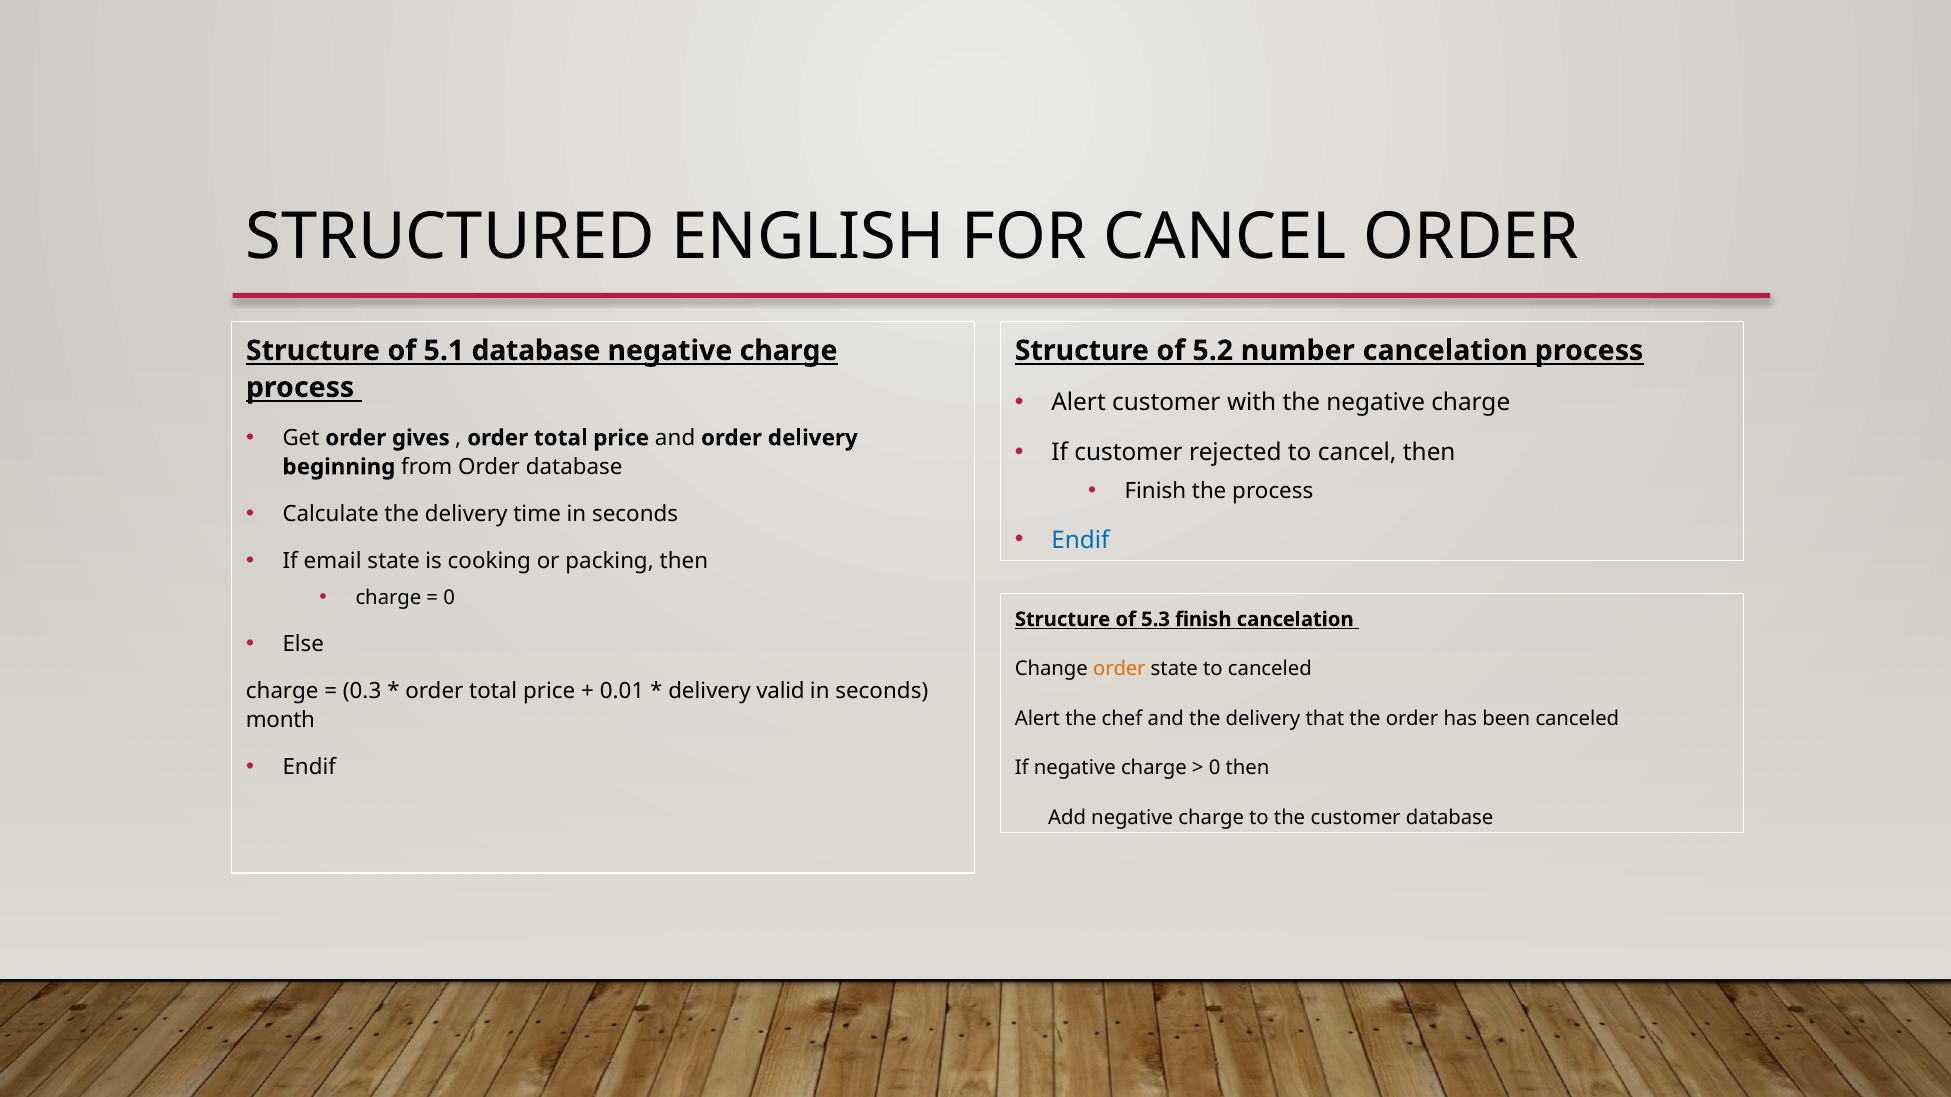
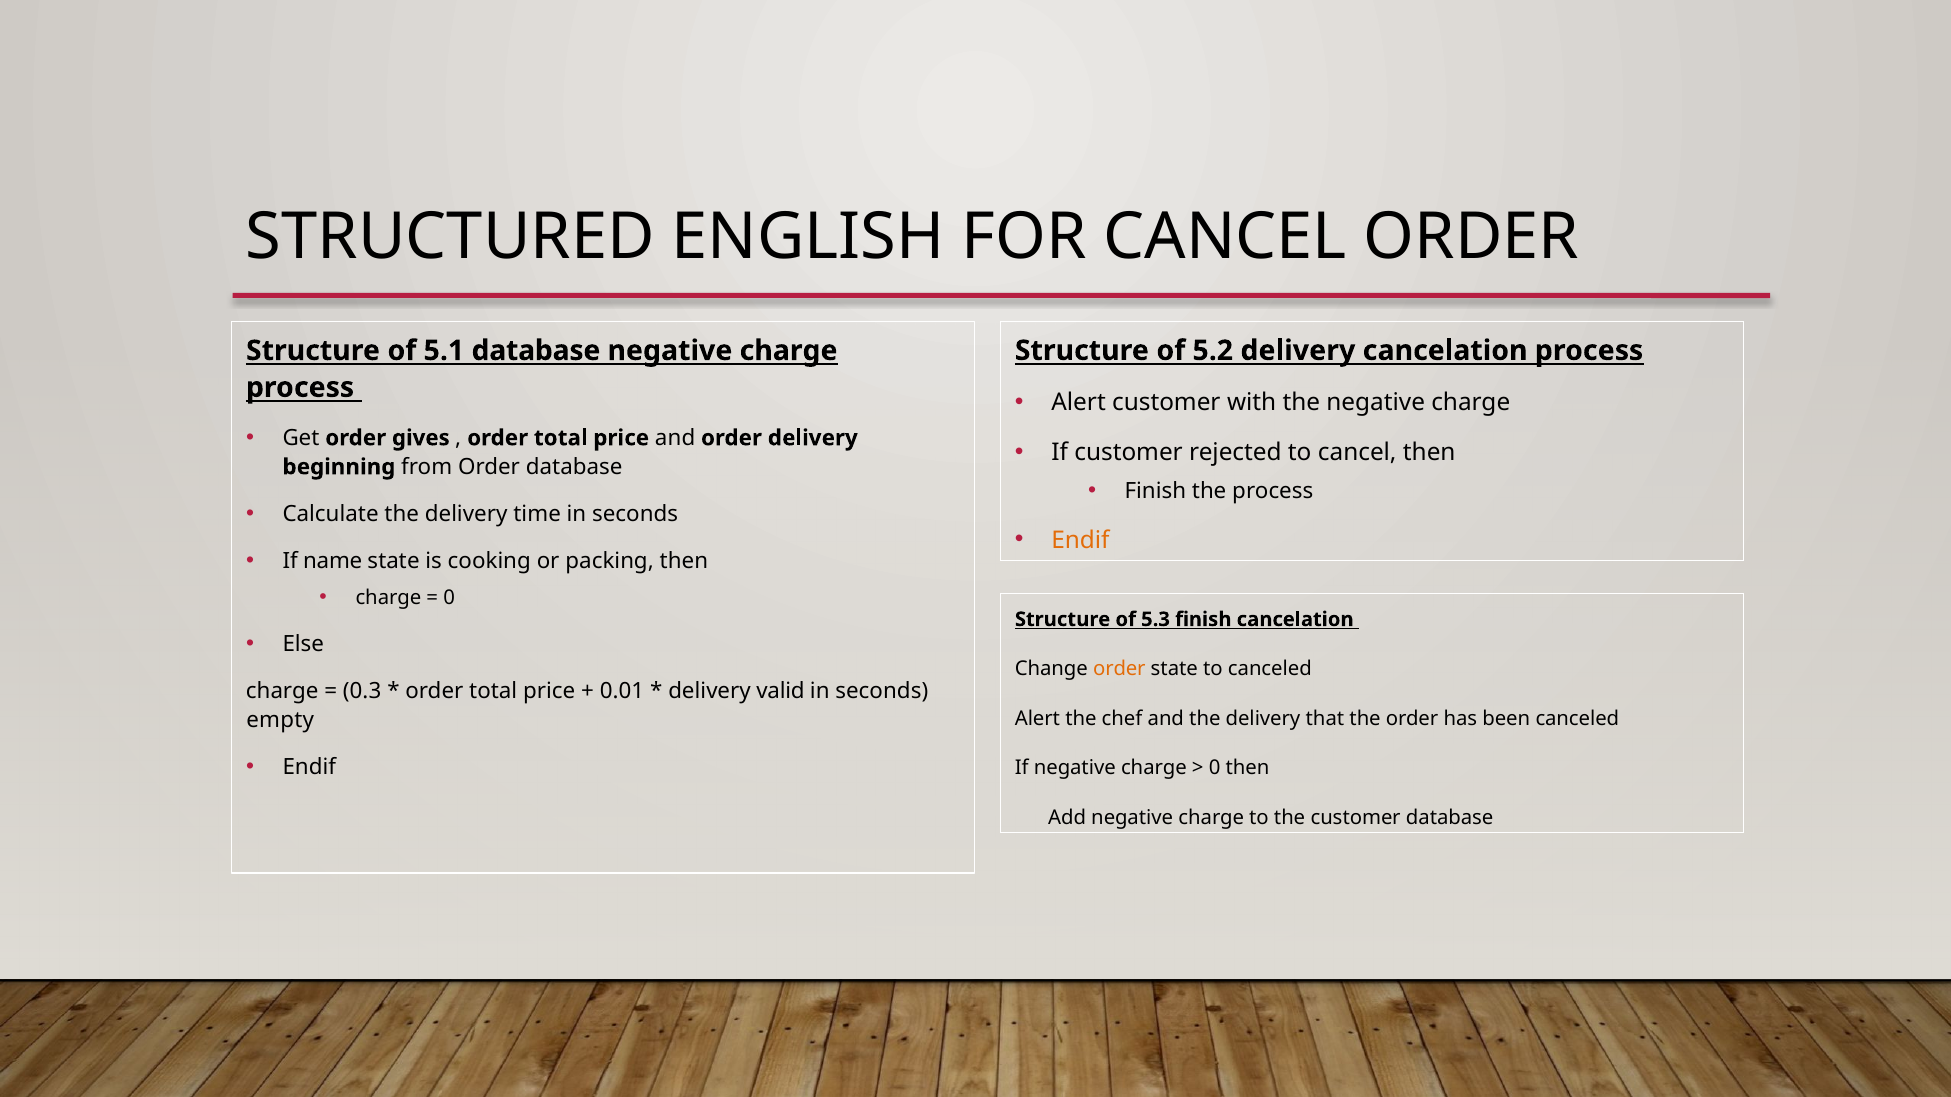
5.2 number: number -> delivery (1298, 351)
Endif colour: blue -> orange (1081, 540)
email: email -> name (333, 562)
month: month -> empty (280, 720)
